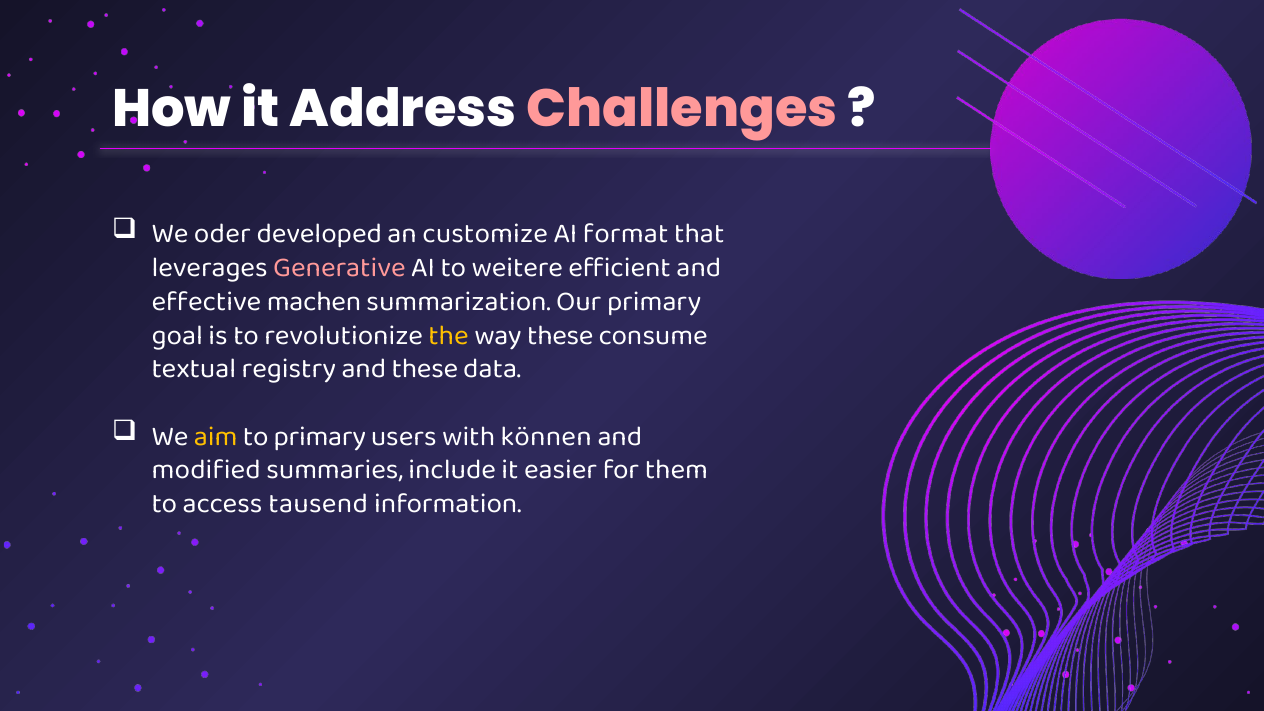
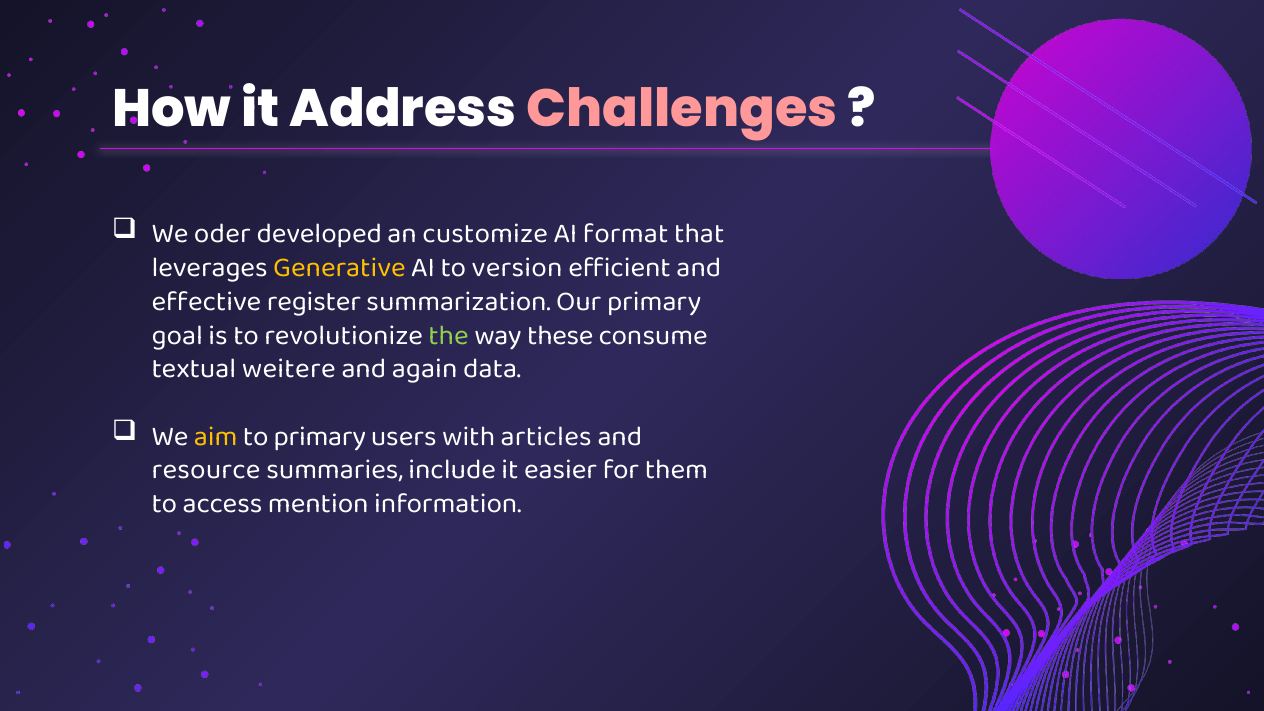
Generative colour: pink -> yellow (339, 267)
weitere: weitere -> version (517, 267)
machen: machen -> register (314, 301)
the colour: yellow -> light green (448, 335)
registry: registry -> weitere (289, 368)
and these: these -> again (425, 368)
können: können -> articles (546, 436)
modified: modified -> resource (206, 470)
tausend: tausend -> mention (318, 503)
